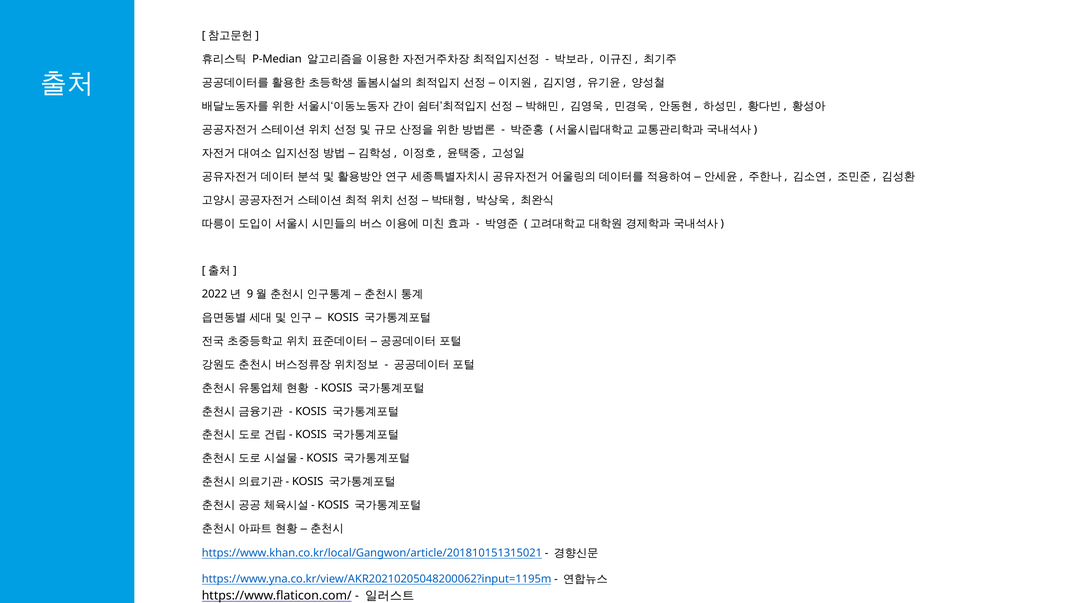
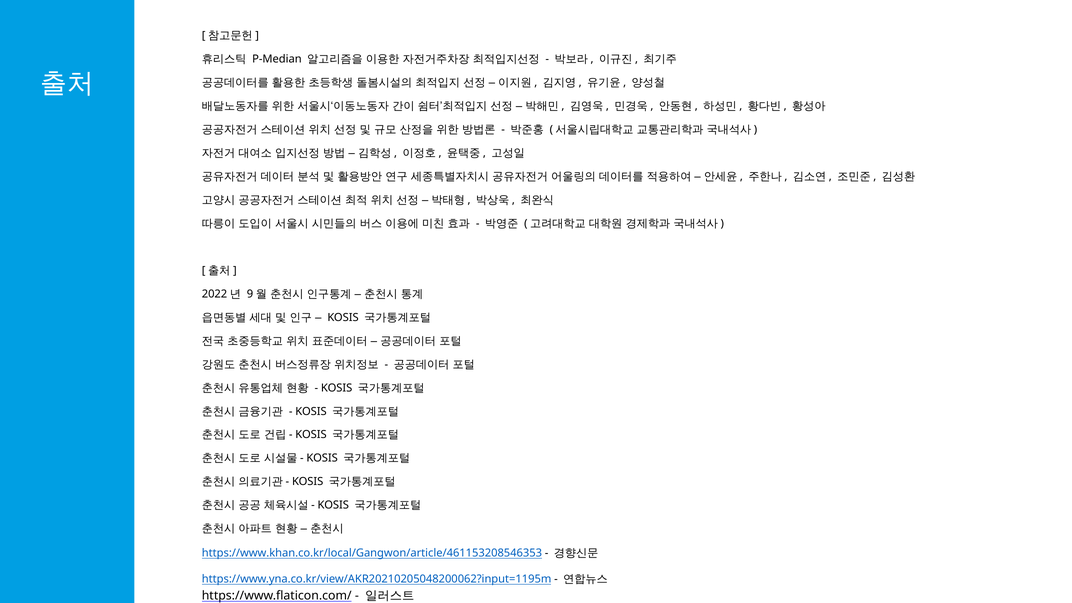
https://www.khan.co.kr/local/Gangwon/article/201810151315021: https://www.khan.co.kr/local/Gangwon/article/201810151315021 -> https://www.khan.co.kr/local/Gangwon/article/461153208546353 (372, 553)
